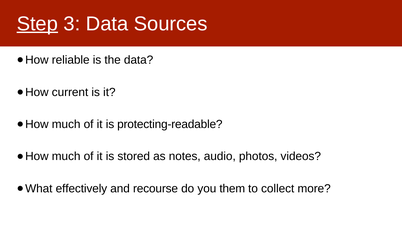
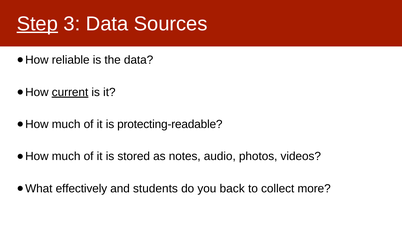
current underline: none -> present (70, 92)
recourse: recourse -> students (155, 189)
them: them -> back (232, 189)
